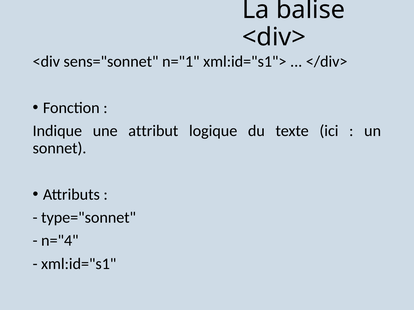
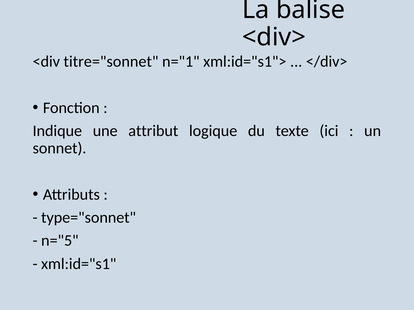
sens="sonnet: sens="sonnet -> titre="sonnet (111, 62)
n="4: n="4 -> n="5 (60, 241)
